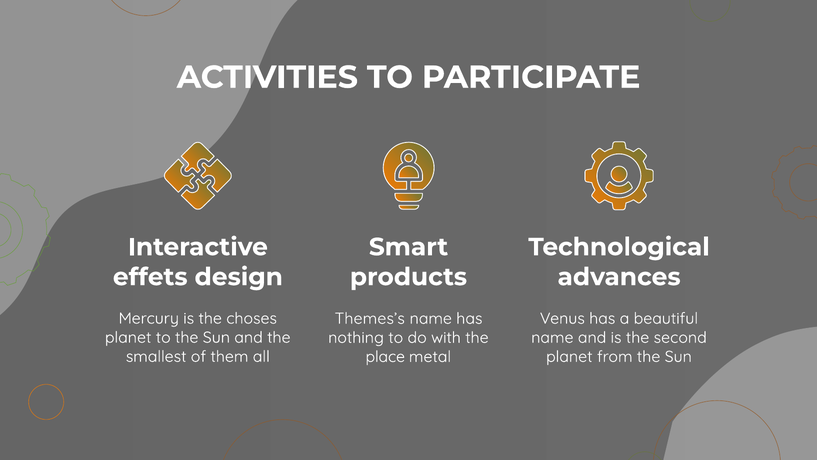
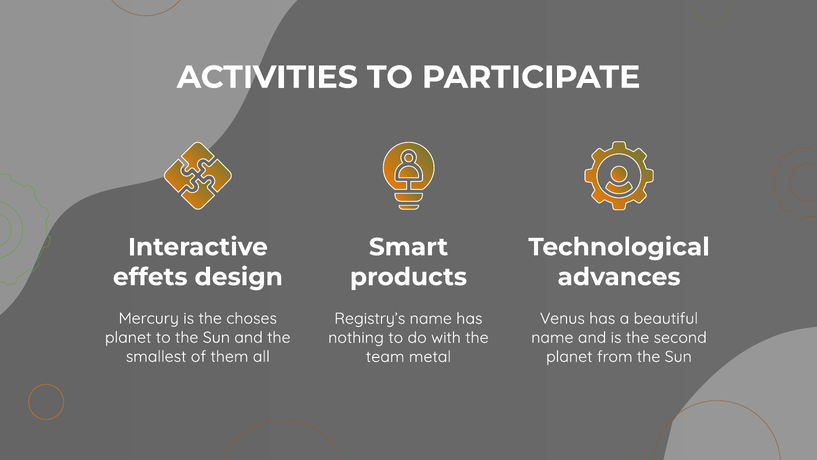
Themes’s: Themes’s -> Registry’s (370, 318)
place: place -> team (385, 356)
